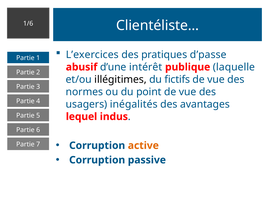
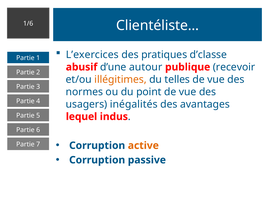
d’passe: d’passe -> d’classe (208, 55)
intérêt: intérêt -> autour (146, 67)
laquelle: laquelle -> recevoir (234, 67)
illégitimes colour: black -> orange (120, 79)
fictifs: fictifs -> telles (177, 79)
